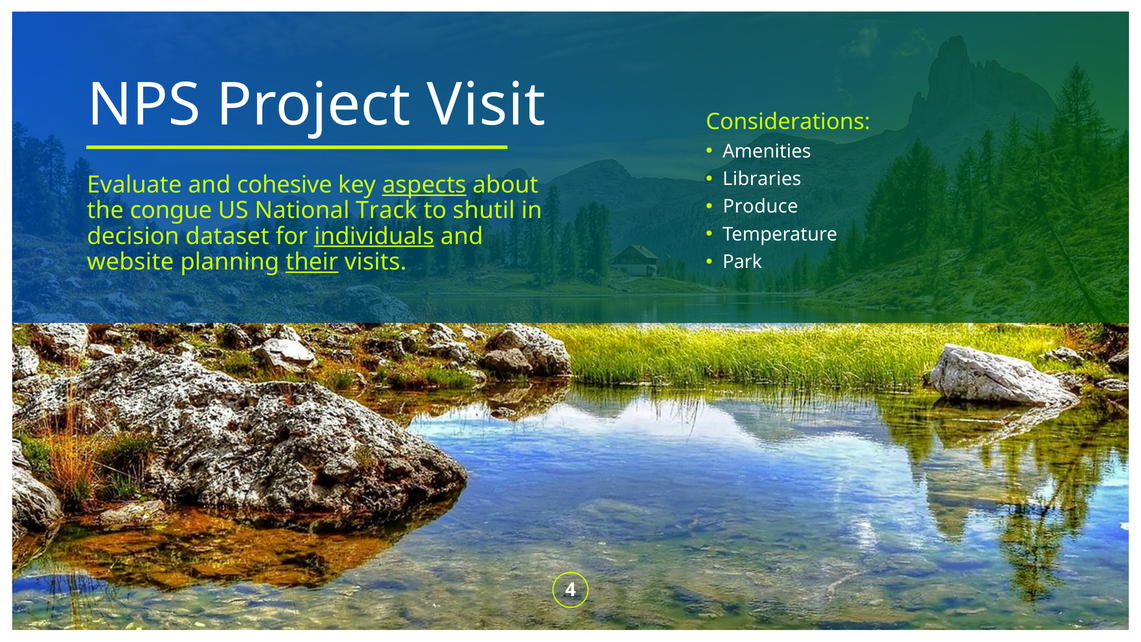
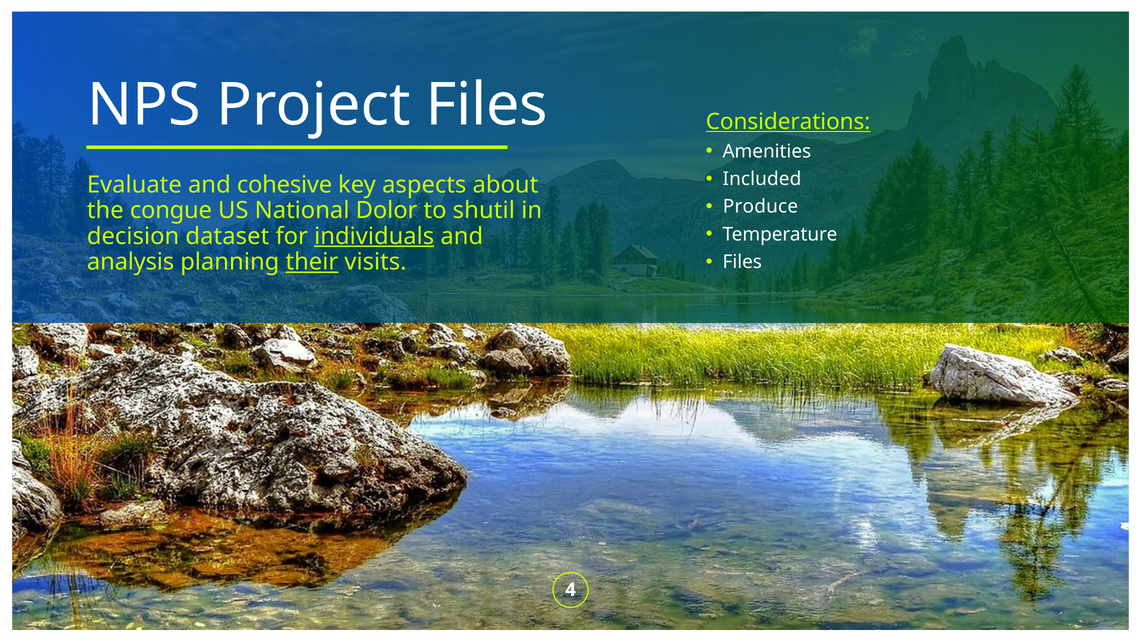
Project Visit: Visit -> Files (487, 105)
Considerations underline: none -> present (788, 122)
Libraries: Libraries -> Included (762, 179)
aspects underline: present -> none (424, 185)
Track: Track -> Dolor (387, 210)
Park: Park -> Files (742, 262)
website: website -> analysis (131, 262)
